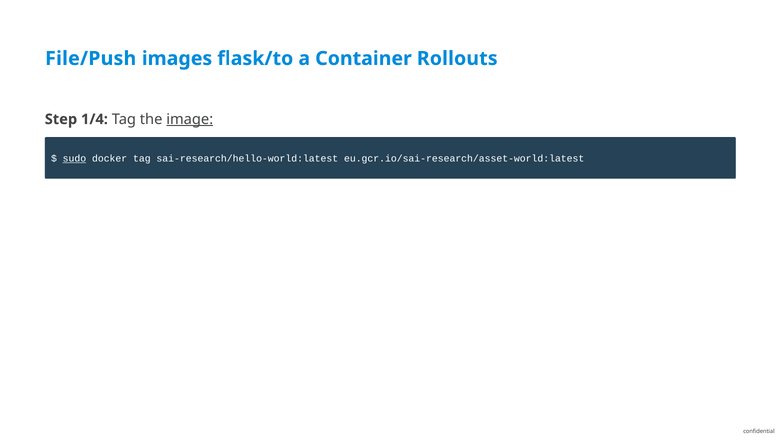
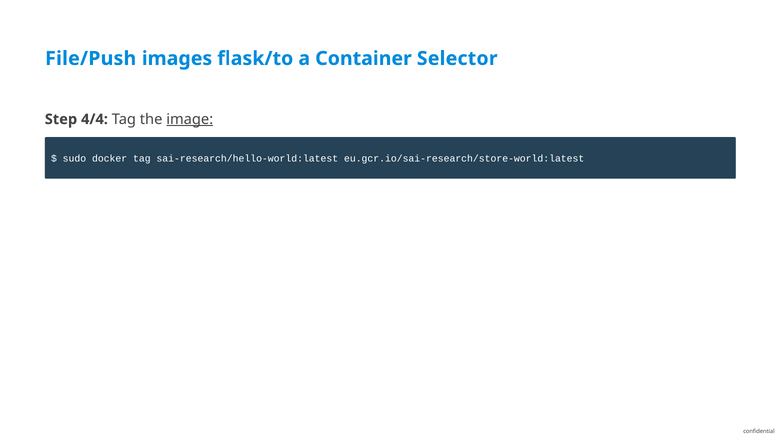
Rollouts: Rollouts -> Selector (457, 59)
1/4: 1/4 -> 4/4 (94, 119)
sudo underline: present -> none (74, 159)
eu.gcr.io/sai-research/asset-world:latest: eu.gcr.io/sai-research/asset-world:latest -> eu.gcr.io/sai-research/store-world:latest (464, 159)
